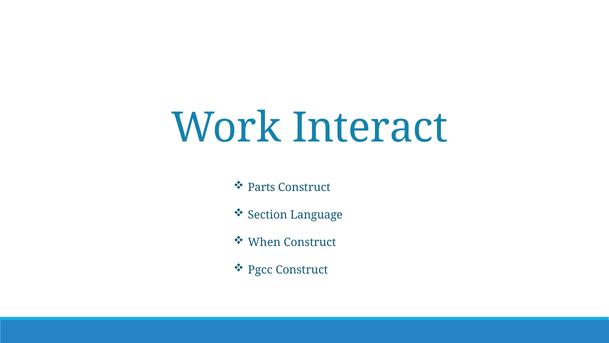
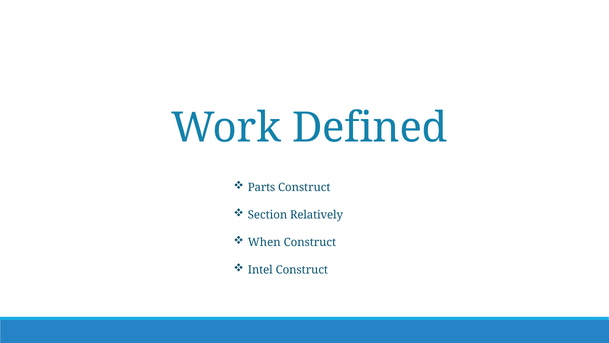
Interact: Interact -> Defined (370, 128)
Language: Language -> Relatively (317, 215)
Pgcc: Pgcc -> Intel (260, 270)
